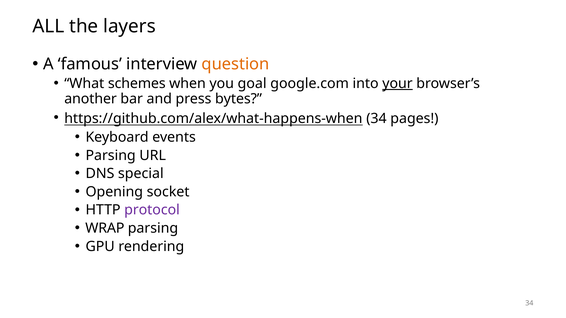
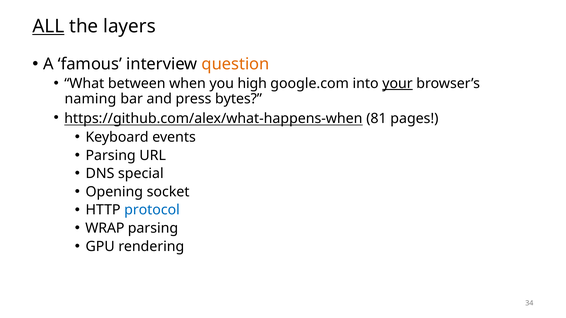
ALL underline: none -> present (48, 26)
schemes: schemes -> between (137, 84)
goal: goal -> high (252, 84)
another: another -> naming (90, 99)
https://github.com/alex/what-happens-when 34: 34 -> 81 (376, 119)
protocol colour: purple -> blue (152, 210)
